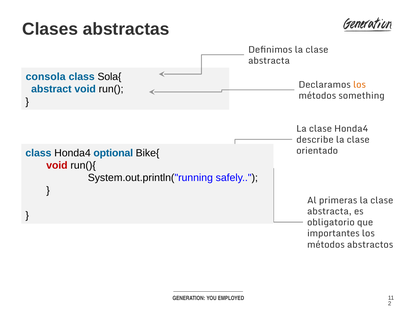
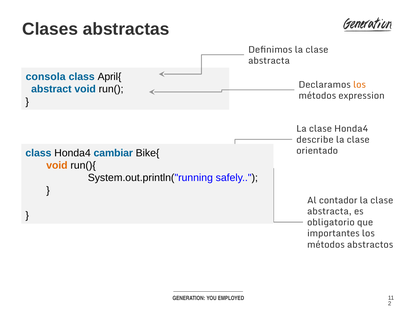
Sola{: Sola{ -> April{ (109, 77)
something: something -> expression (362, 96)
optional: optional -> cambiar (113, 153)
void colour: red -> orange (57, 165)
primeras: primeras -> contador (338, 200)
